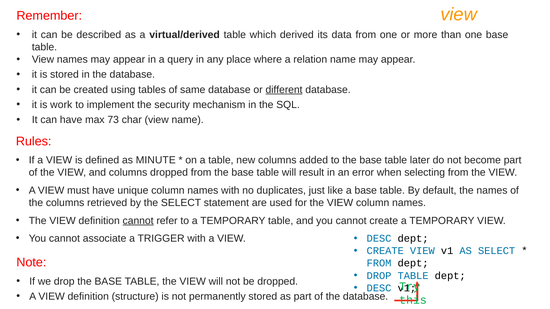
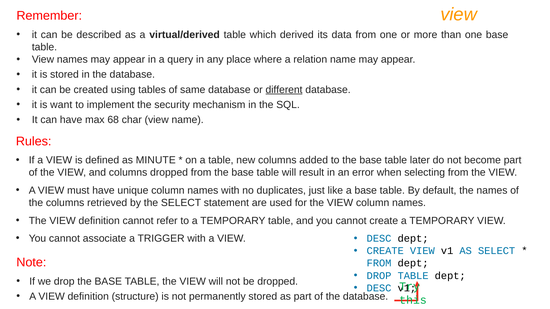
work: work -> want (61, 105)
73: 73 -> 68 (113, 120)
cannot underline: present -> none (138, 221)
